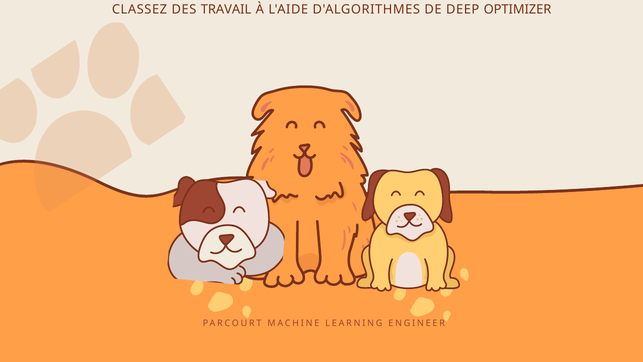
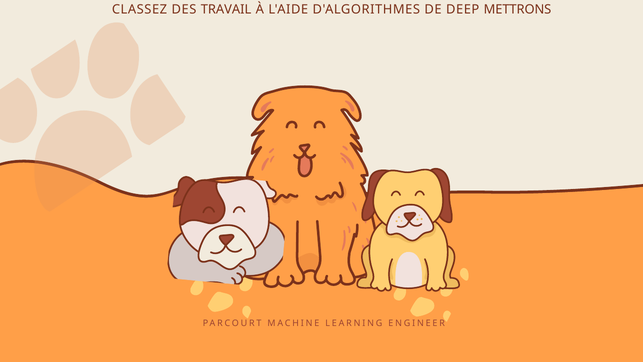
OPTIMIZER: OPTIMIZER -> METTRONS (518, 10)
